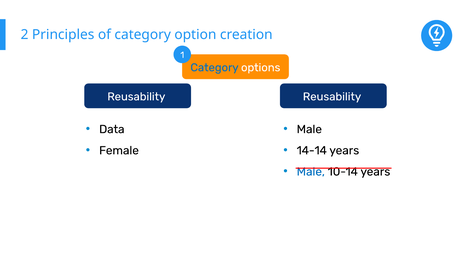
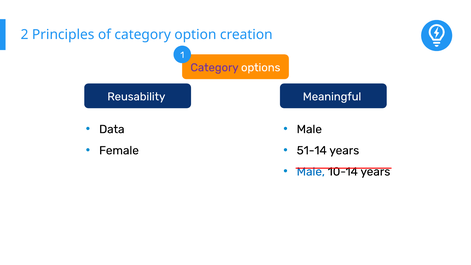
Category colour: blue -> purple (214, 68)
Reusability: Reusability -> Meaningful (332, 97)
14-14: 14-14 -> 51-14 (312, 150)
